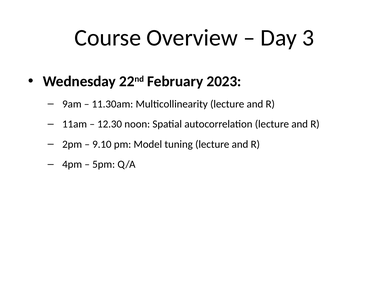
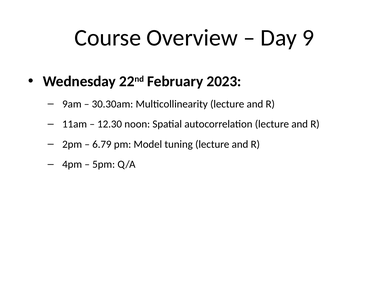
3: 3 -> 9 (308, 38)
11.30am: 11.30am -> 30.30am (112, 104)
9.10: 9.10 -> 6.79 (102, 144)
